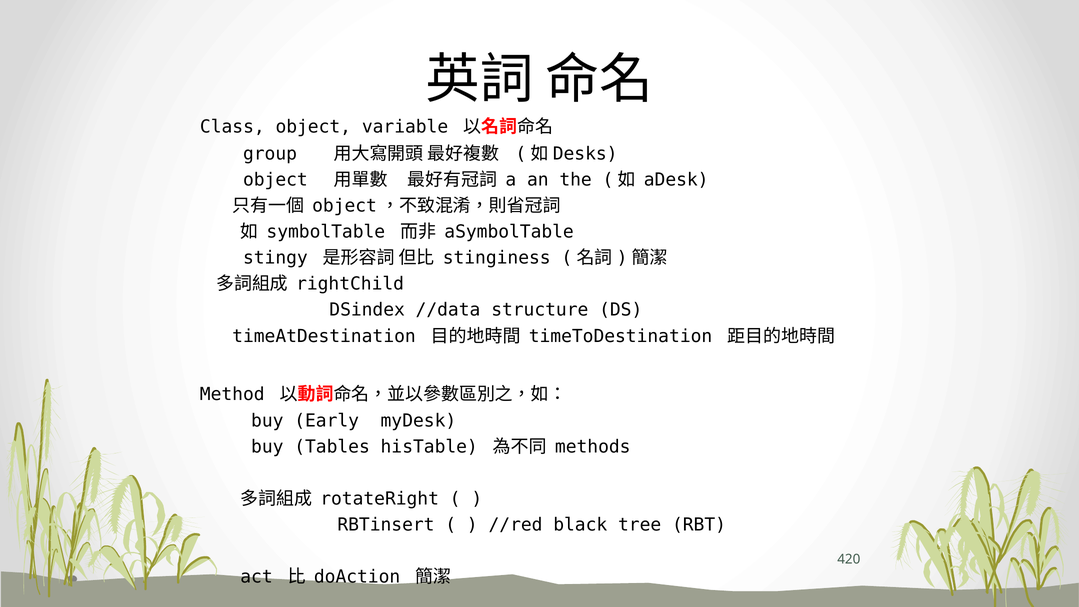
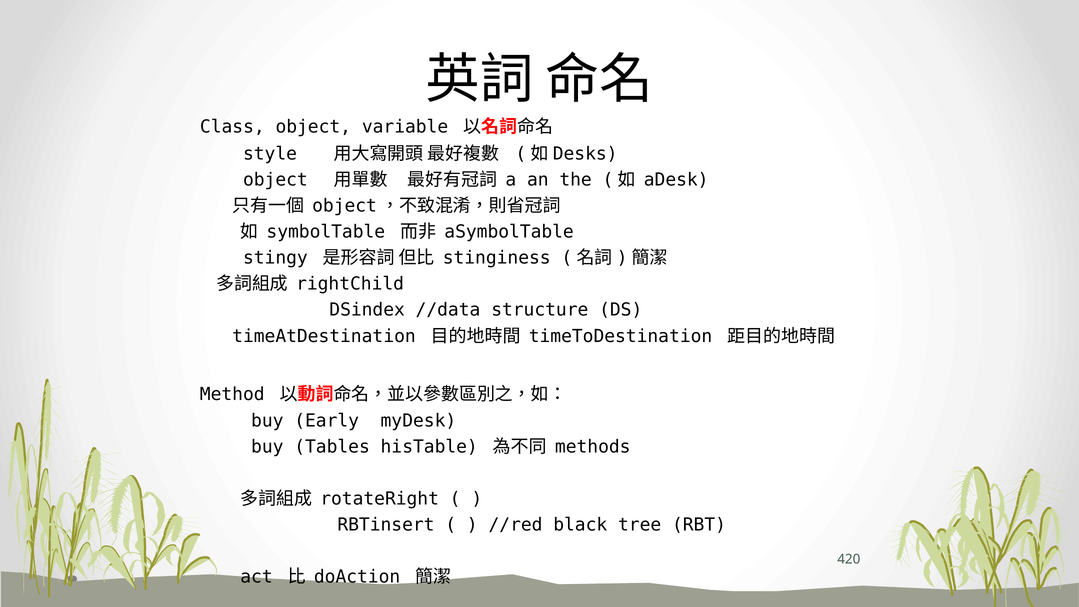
group: group -> style (270, 154)
